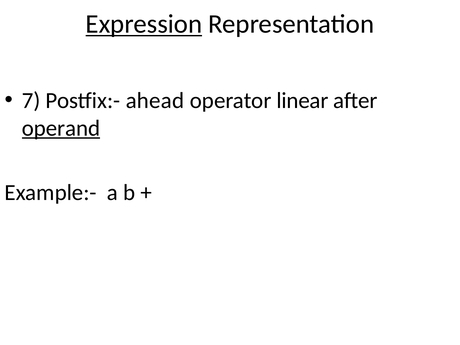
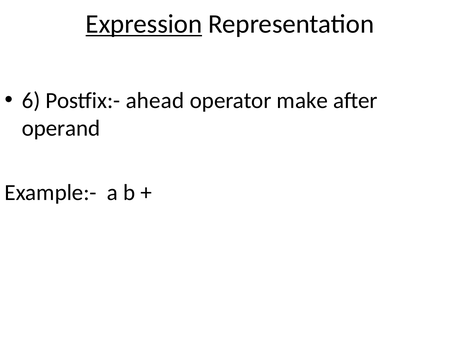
7: 7 -> 6 (31, 101)
linear: linear -> make (302, 101)
operand underline: present -> none (61, 128)
